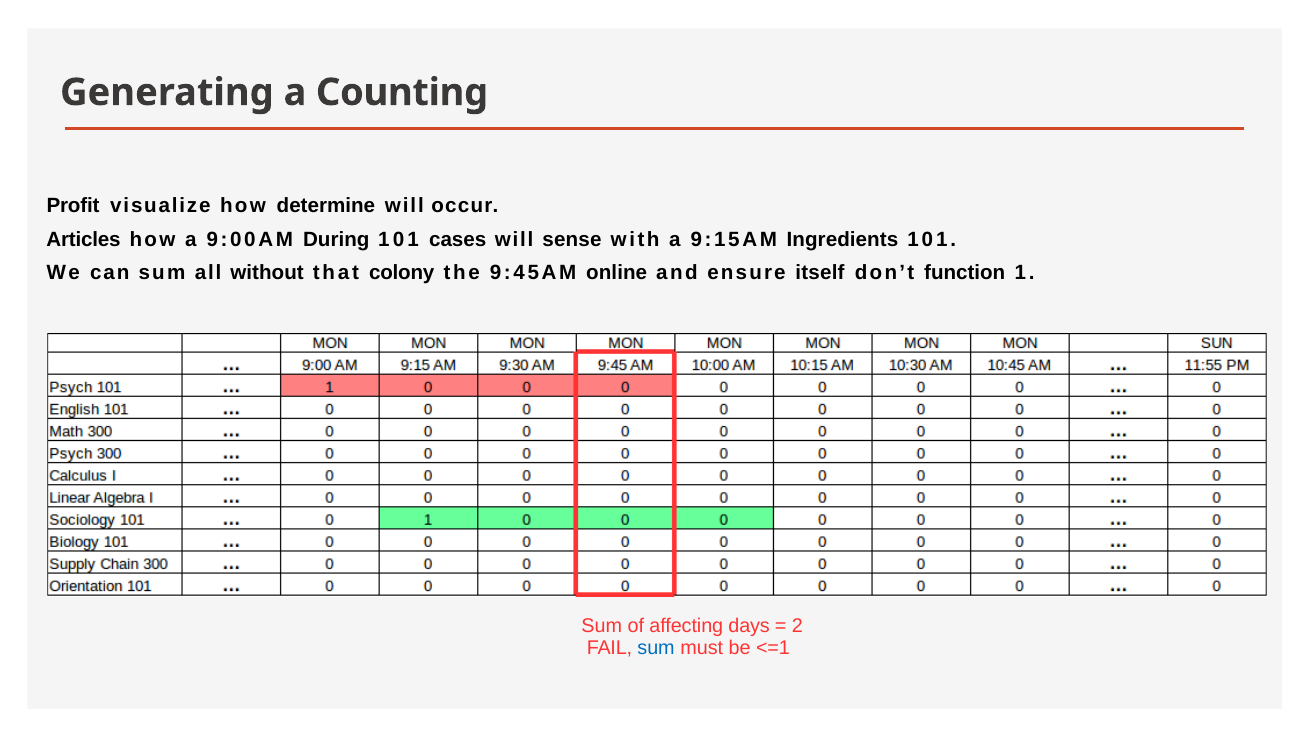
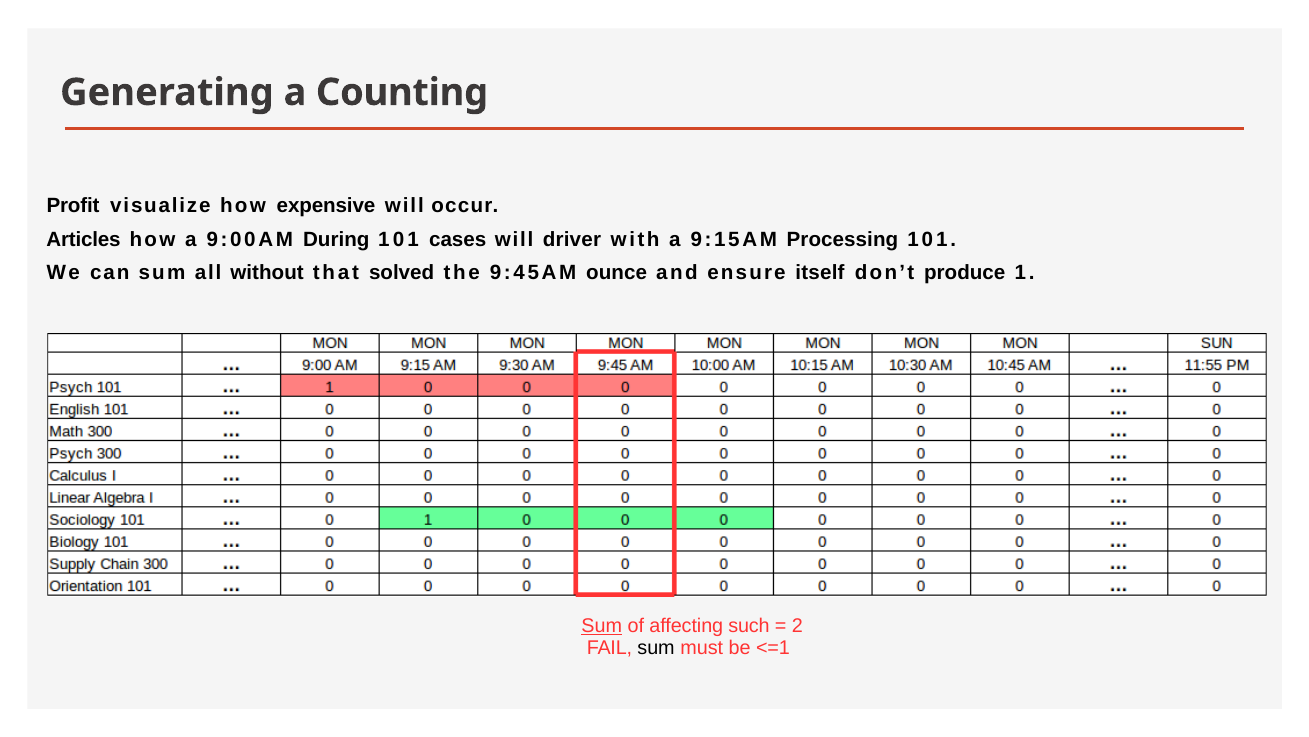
determine: determine -> expensive (326, 206)
sense: sense -> driver (572, 239)
Ingredients: Ingredients -> Processing (842, 239)
colony: colony -> solved (402, 272)
online: online -> ounce (617, 272)
function: function -> produce (965, 272)
Sum underline: none -> present (602, 626)
days: days -> such (749, 626)
sum colour: blue -> black (656, 648)
